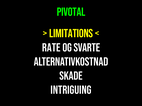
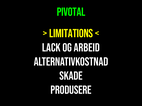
RATE: RATE -> LACK (51, 48)
SVARTE: SVARTE -> ARBEID (87, 48)
INTRIGUING: INTRIGUING -> PRODUSERE (71, 90)
